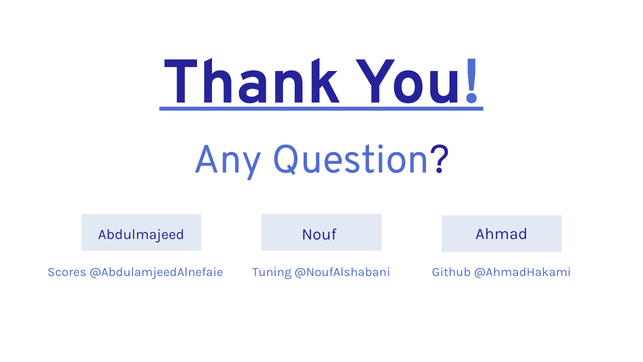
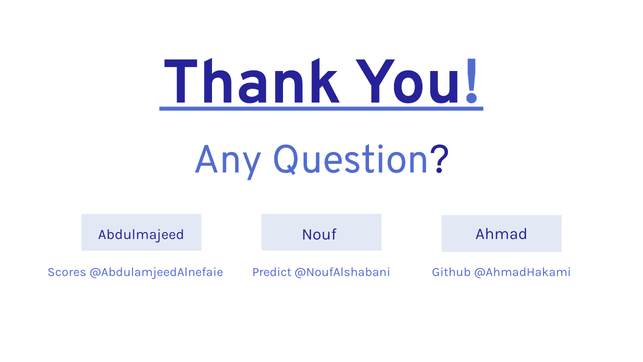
Tuning: Tuning -> Predict (272, 272)
